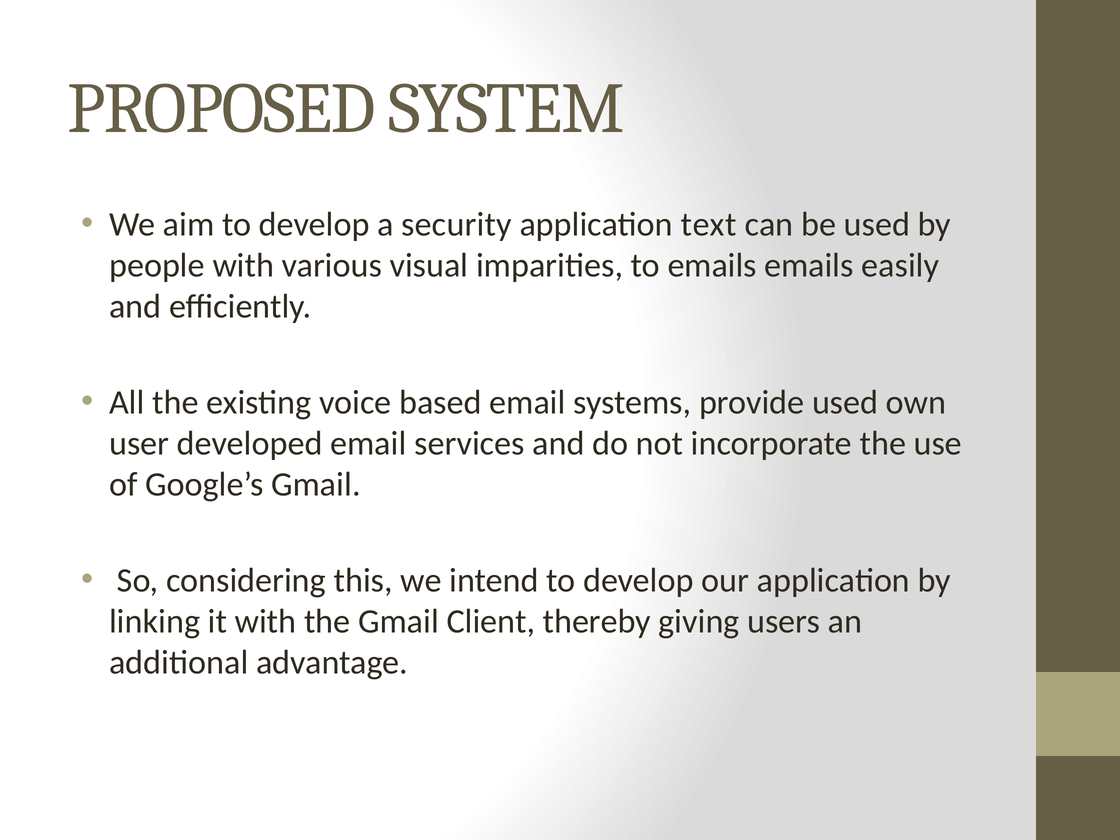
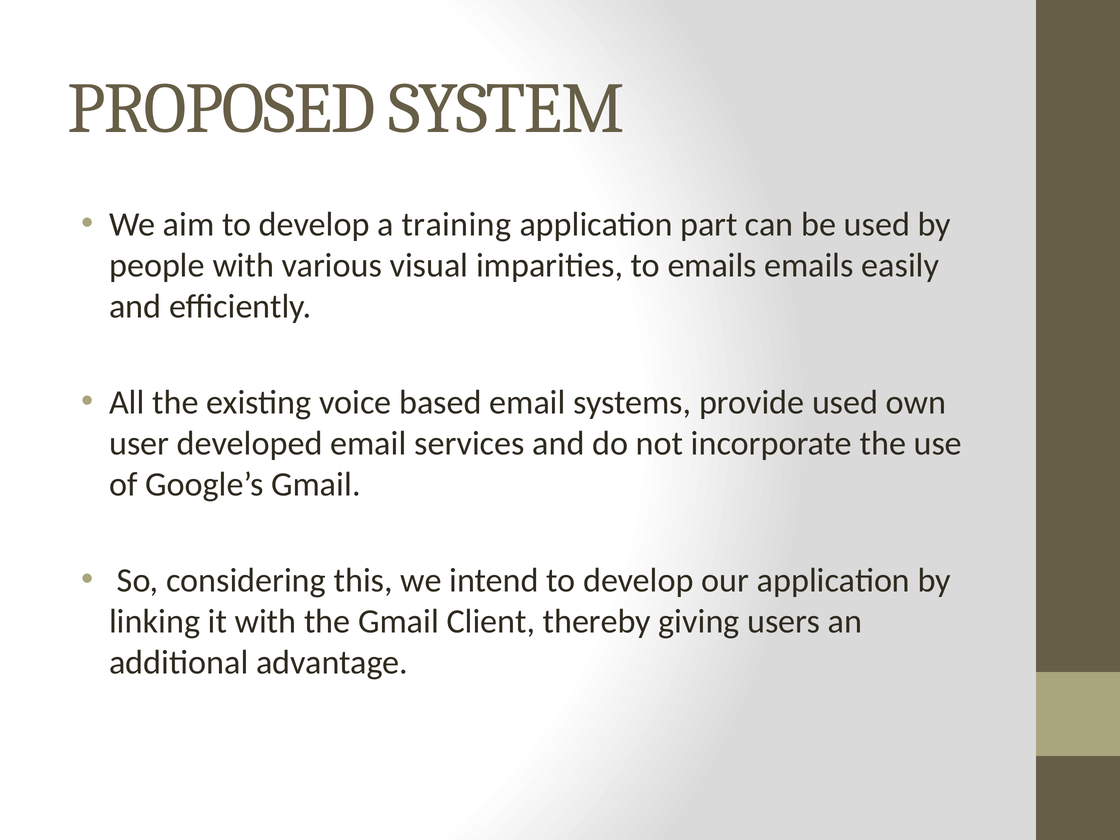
security: security -> training (456, 225)
text: text -> part (709, 225)
